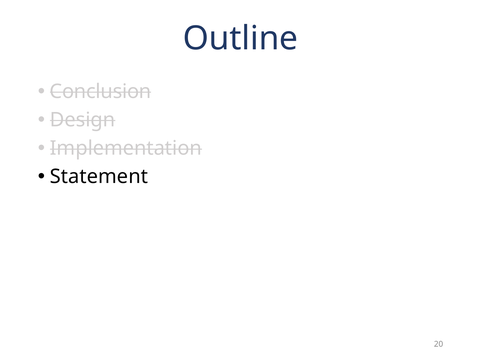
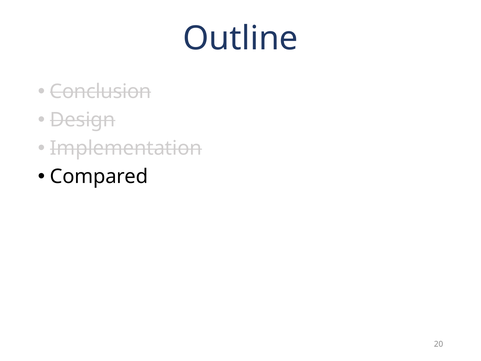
Statement: Statement -> Compared (99, 177)
